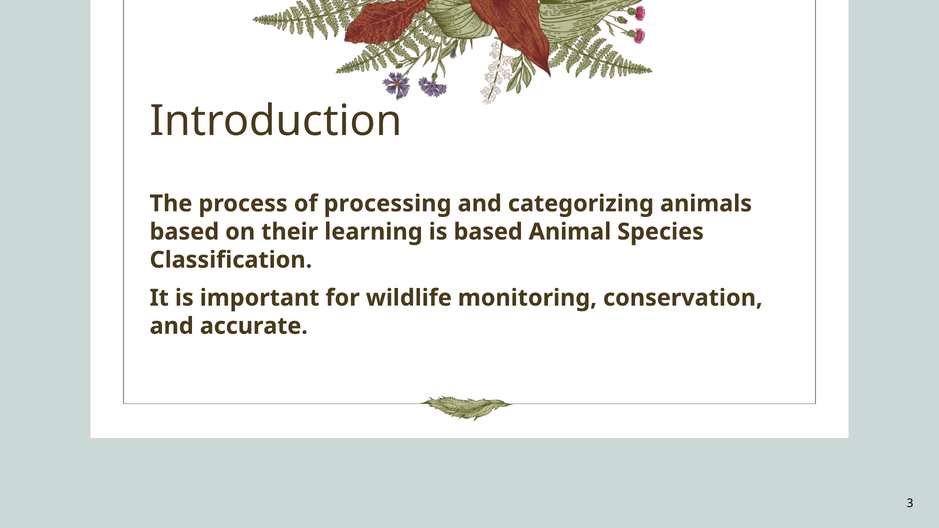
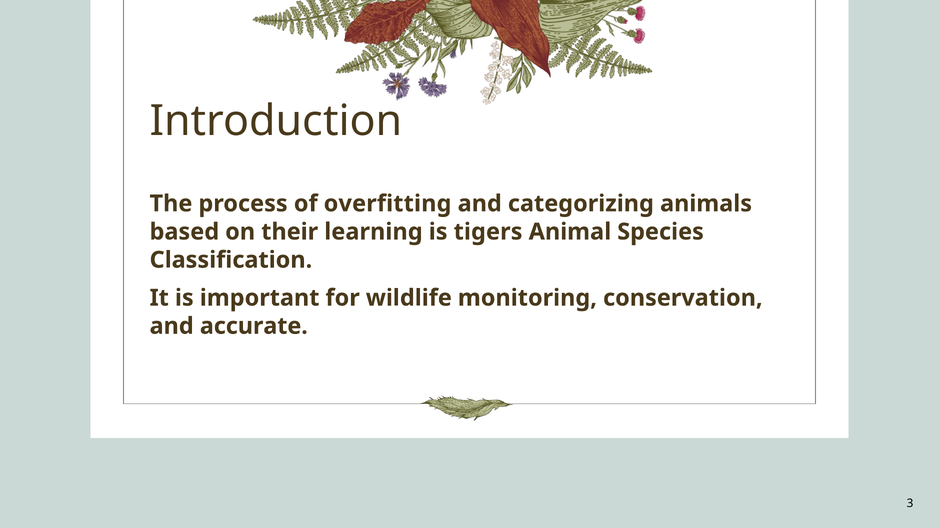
processing: processing -> overfitting (388, 204)
is based: based -> tigers (488, 232)
